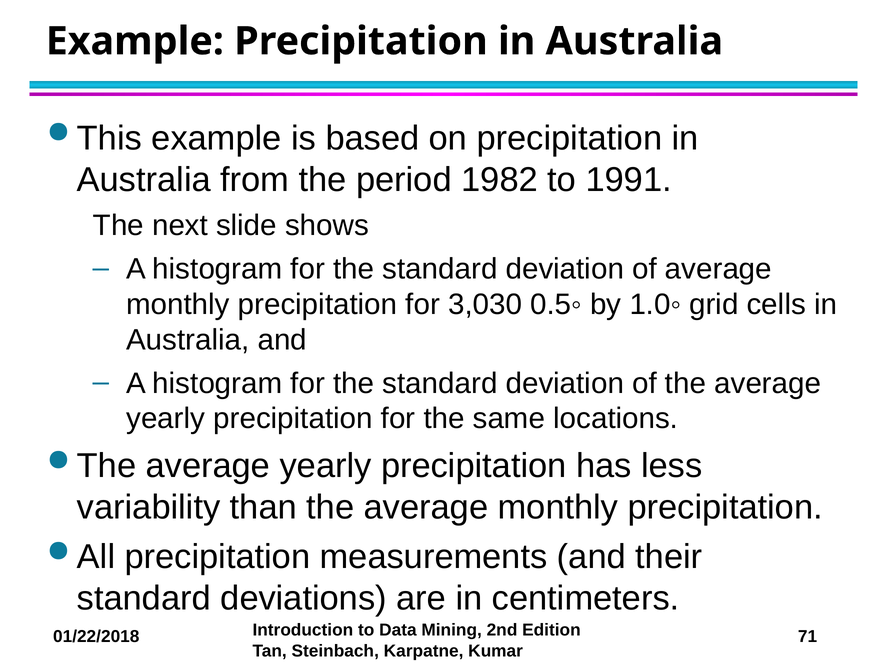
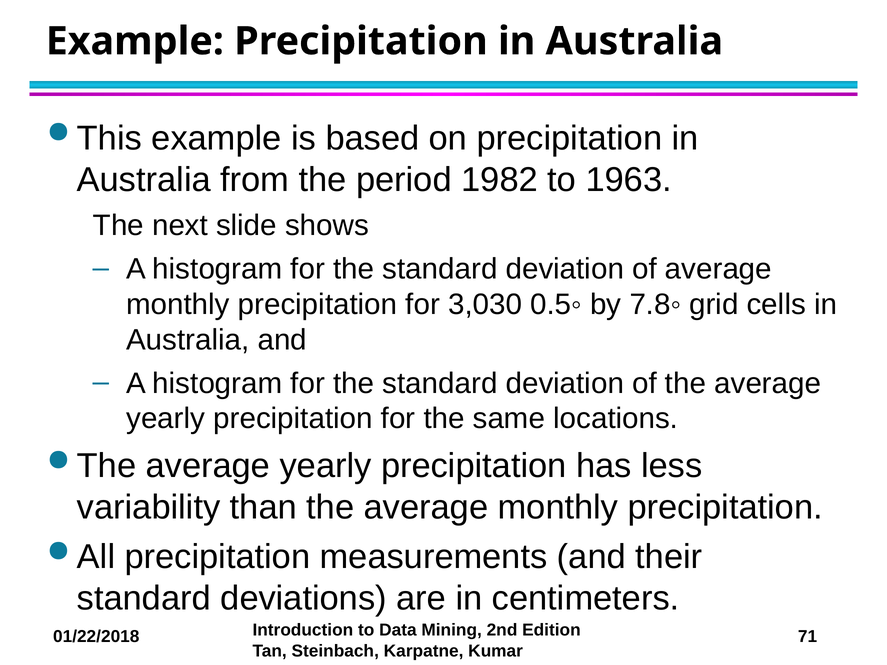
1991: 1991 -> 1963 (629, 180)
1.0◦: 1.0◦ -> 7.8◦ (655, 305)
